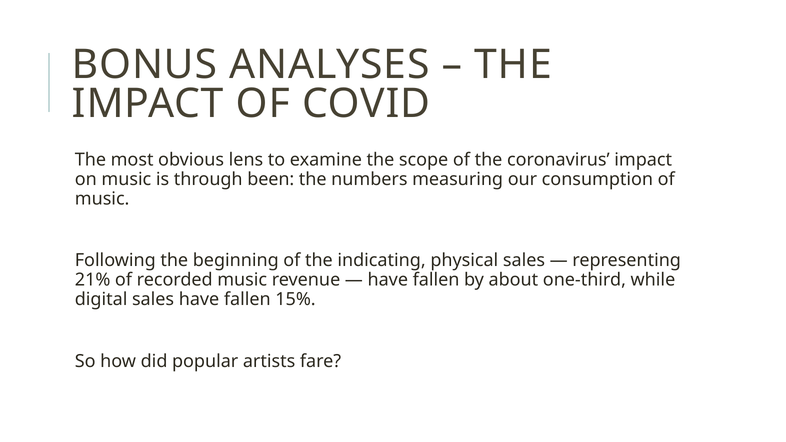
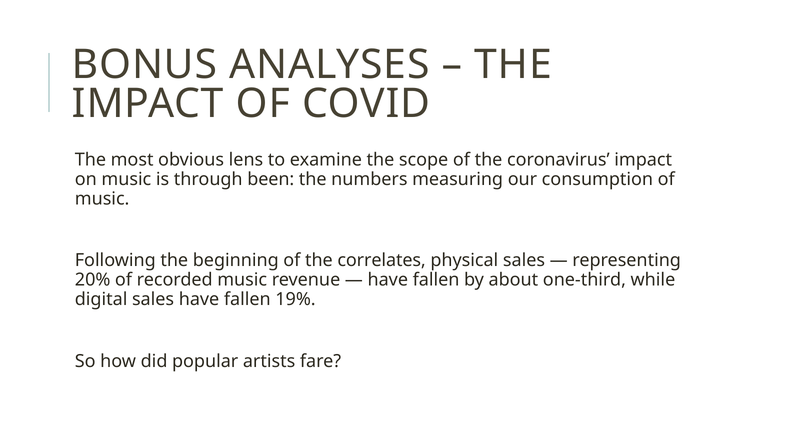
indicating: indicating -> correlates (382, 261)
21%: 21% -> 20% (93, 280)
15%: 15% -> 19% (295, 300)
